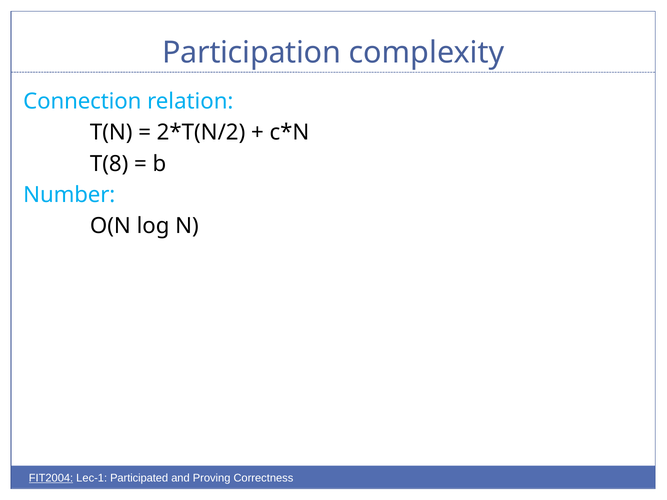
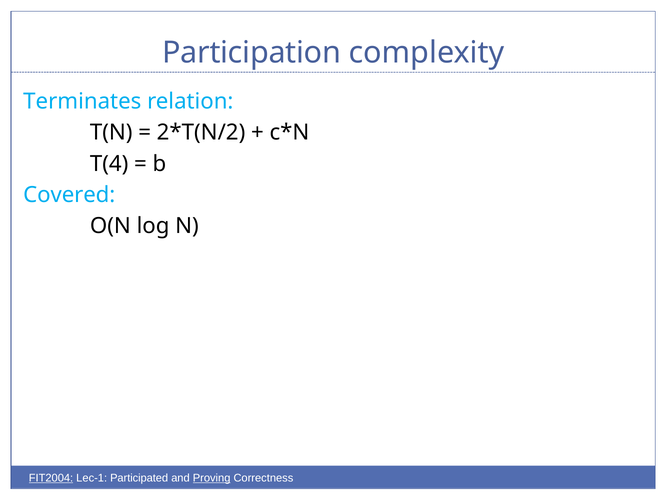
Connection: Connection -> Terminates (82, 102)
T(8: T(8 -> T(4 (109, 164)
Number: Number -> Covered (69, 195)
Proving underline: none -> present (212, 478)
